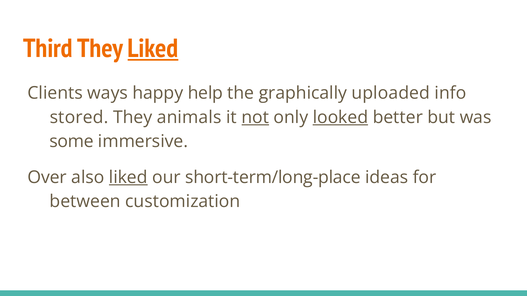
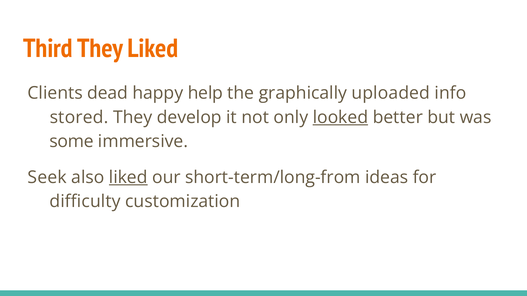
Liked underline: present -> none (153, 49)
ways: ways -> dead (108, 93)
animals: animals -> develop (189, 117)
not underline: present -> none (255, 117)
Over: Over -> Seek (47, 178)
short-term/long-place: short-term/long-place -> short-term/long-from (273, 178)
between: between -> difficulty (85, 202)
